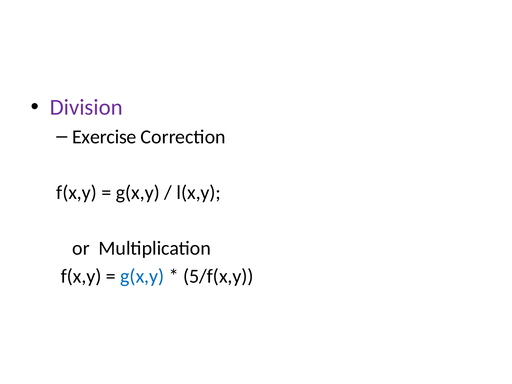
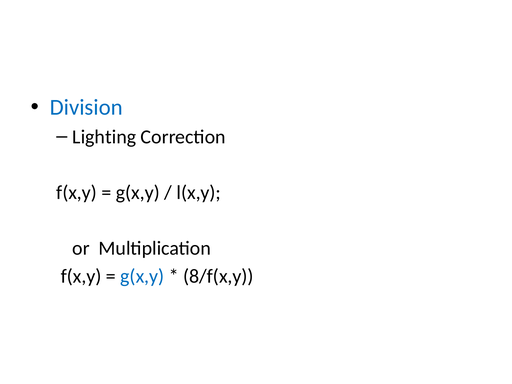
Division colour: purple -> blue (86, 107)
Exercise: Exercise -> Lighting (104, 137)
5/f(x,y: 5/f(x,y -> 8/f(x,y (218, 276)
